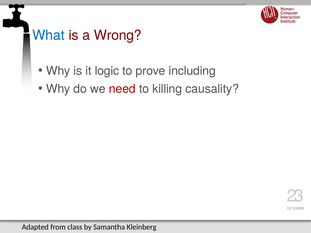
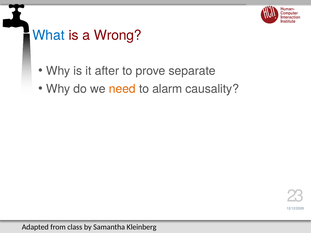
logic: logic -> after (107, 71)
including: including -> separate (192, 71)
need colour: red -> orange (122, 89)
killing: killing -> alarm (167, 89)
